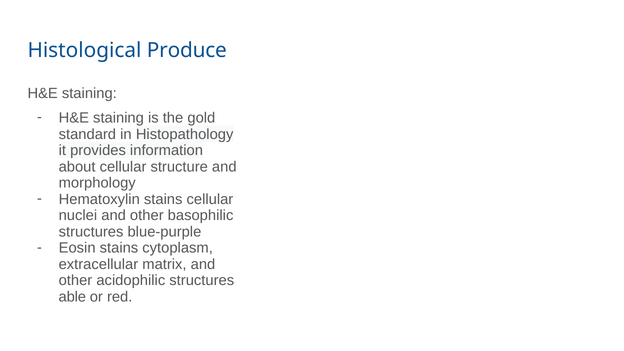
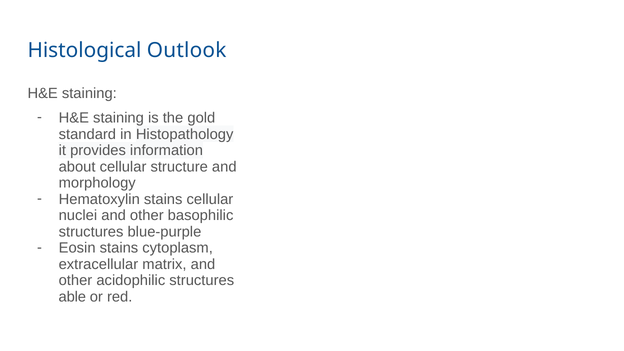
Produce: Produce -> Outlook (187, 51)
